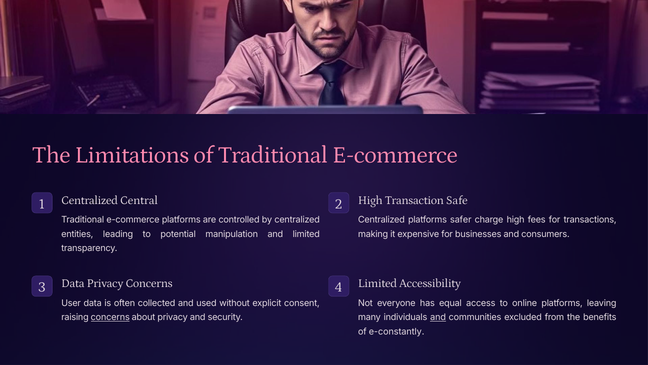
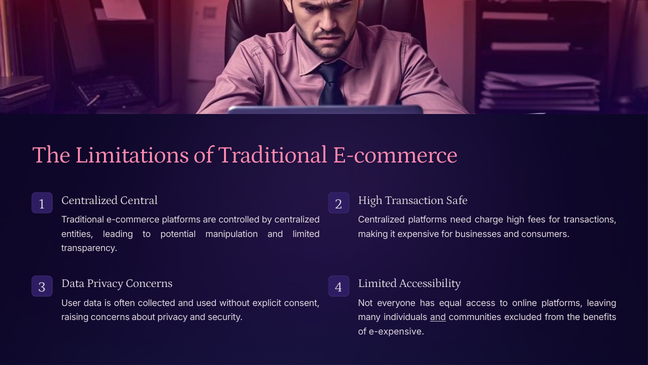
safer: safer -> need (461, 219)
concerns underline: present -> none (110, 317)
e-constantly: e-constantly -> e-expensive (397, 331)
